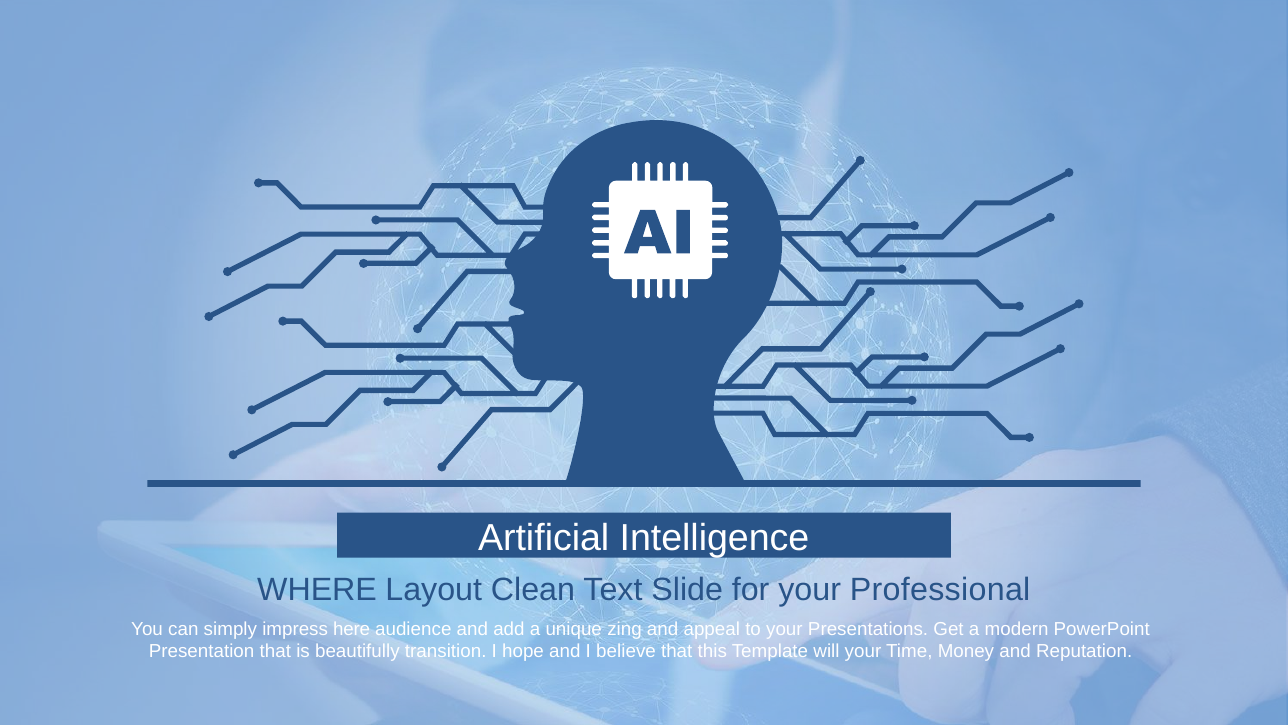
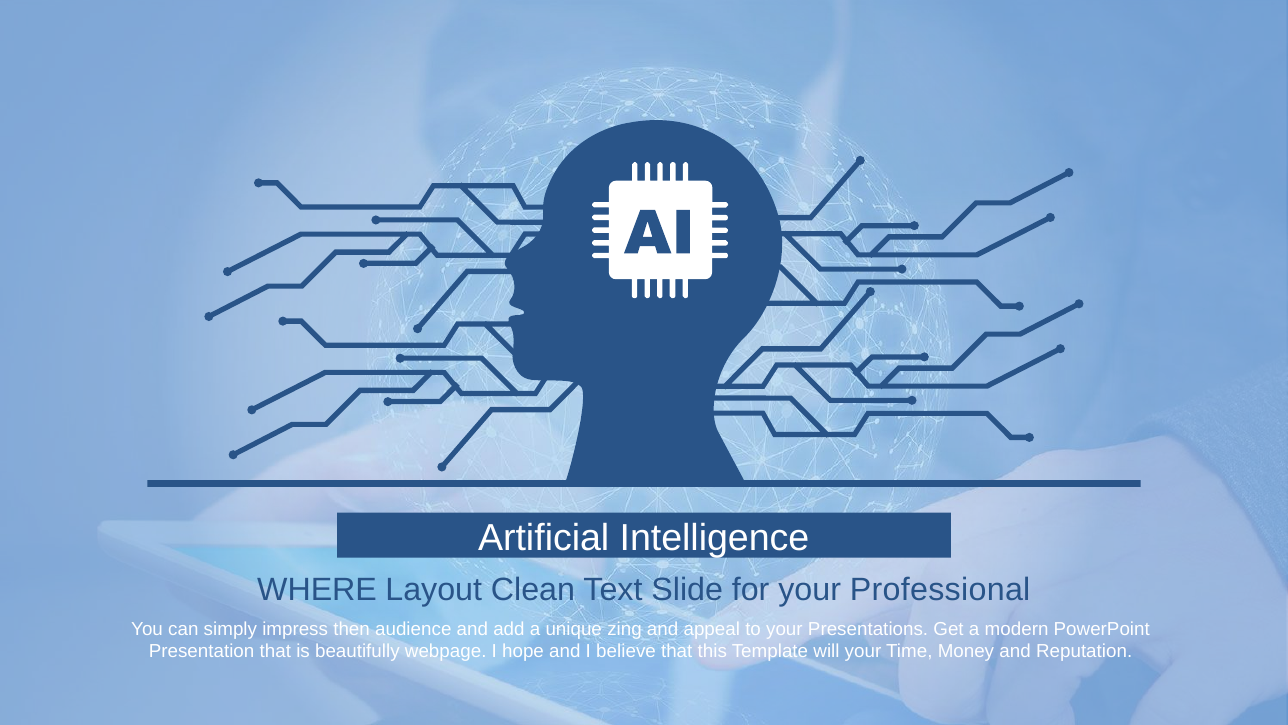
here: here -> then (352, 629)
transition: transition -> webpage (446, 651)
